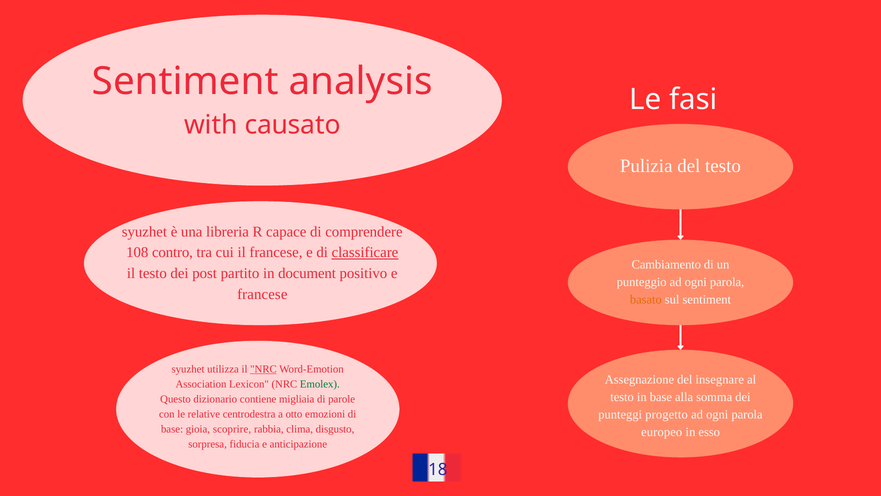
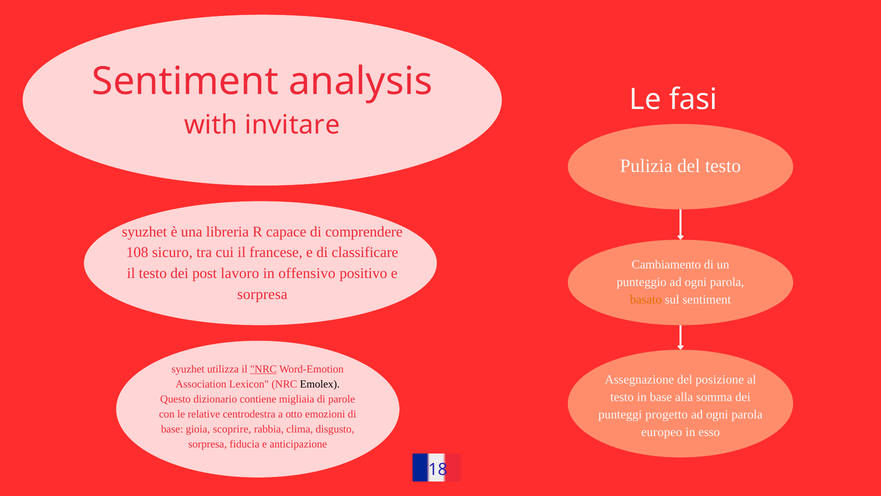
causato: causato -> invitare (292, 125)
contro: contro -> sicuro (172, 252)
classificare underline: present -> none (365, 252)
partito: partito -> lavoro (240, 273)
document: document -> offensivo (307, 273)
francese: francese -> sorpresa (262, 294)
insegnare: insegnare -> posizione (720, 380)
Emolex colour: green -> black (320, 384)
